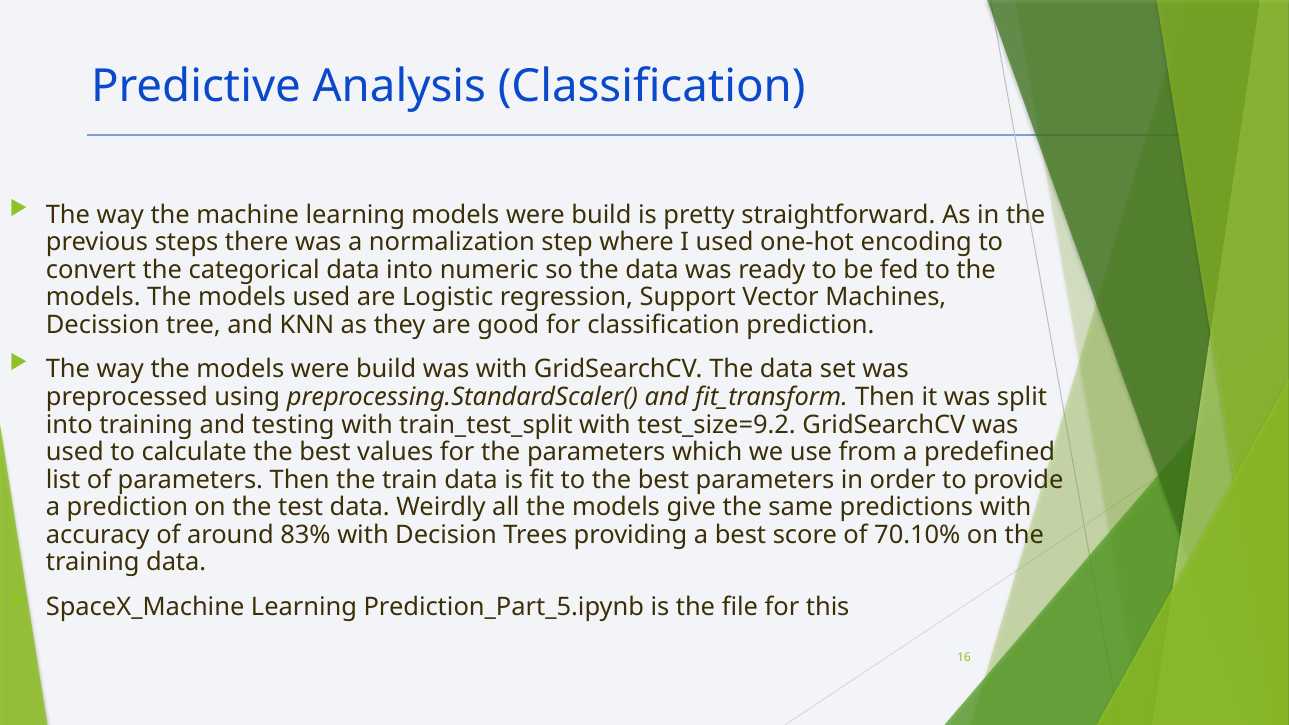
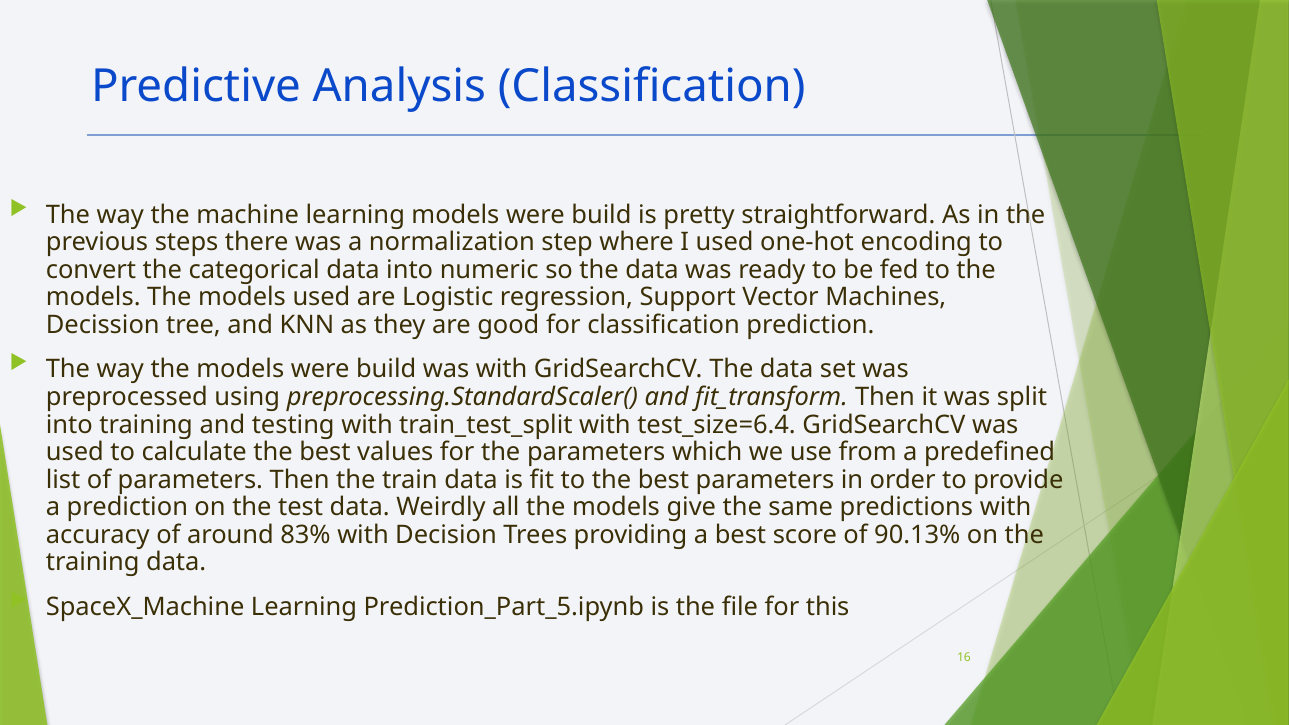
test_size=9.2: test_size=9.2 -> test_size=6.4 (717, 425)
70.10%: 70.10% -> 90.13% (917, 535)
